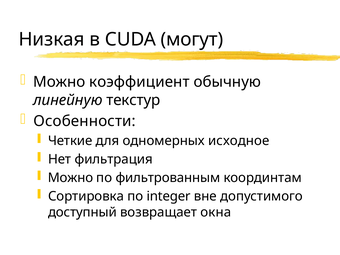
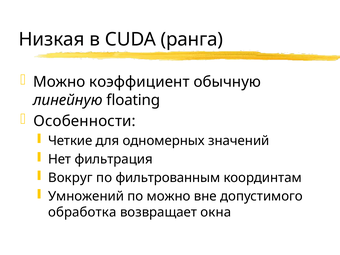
могут: могут -> ранга (192, 39)
текстур: текстур -> floating (133, 100)
исходное: исходное -> значений (239, 141)
Можно: Можно -> Вокруг (70, 178)
Сортировка: Сортировка -> Умножений (86, 196)
по integer: integer -> можно (169, 196)
доступный: доступный -> обработка (82, 212)
